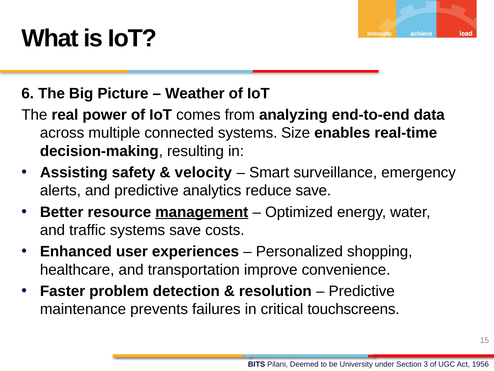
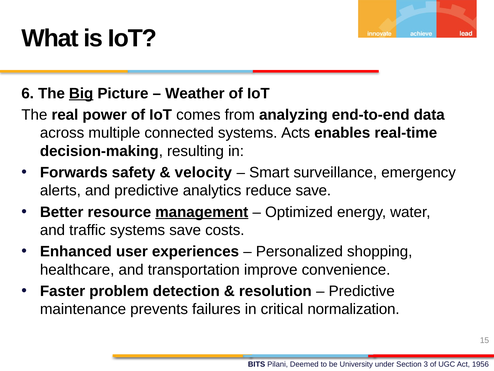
Big underline: none -> present (81, 93)
Size: Size -> Acts (296, 133)
Assisting: Assisting -> Forwards (74, 172)
touchscreens: touchscreens -> normalization (354, 309)
